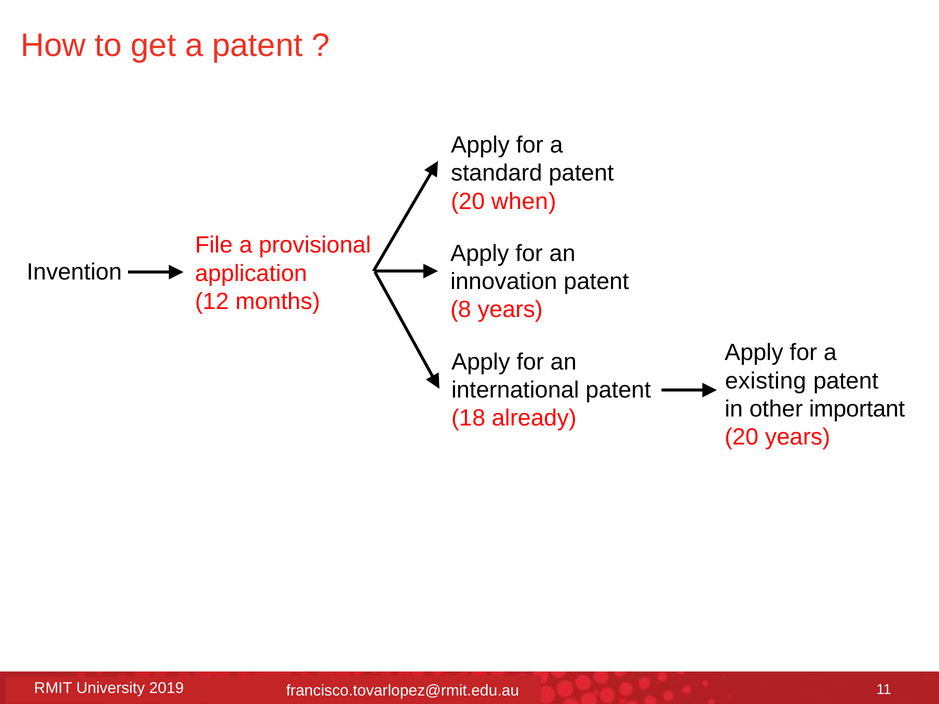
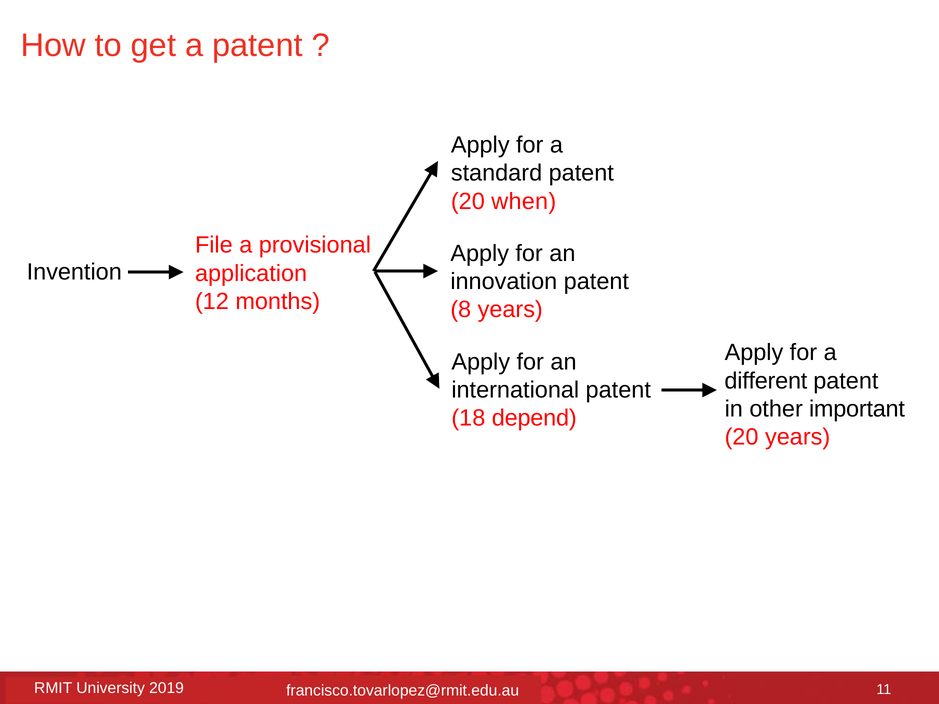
existing: existing -> different (766, 381)
already: already -> depend (534, 418)
